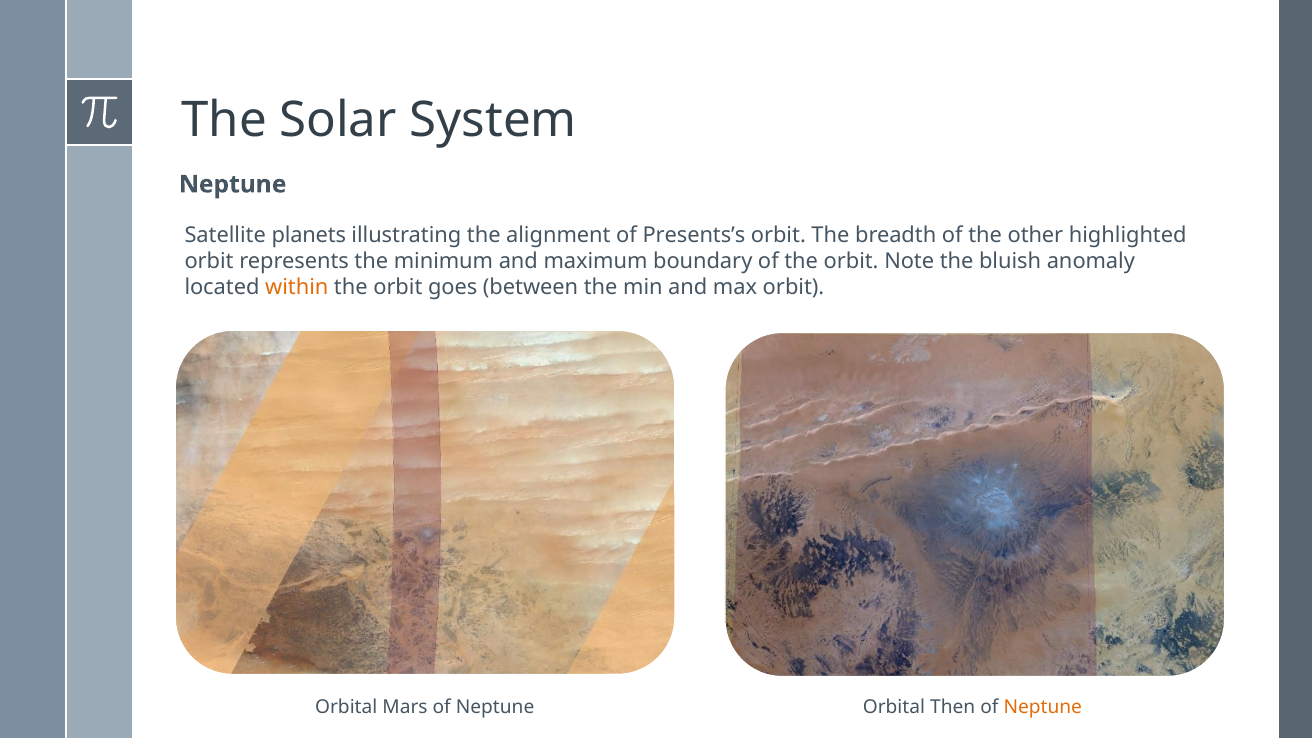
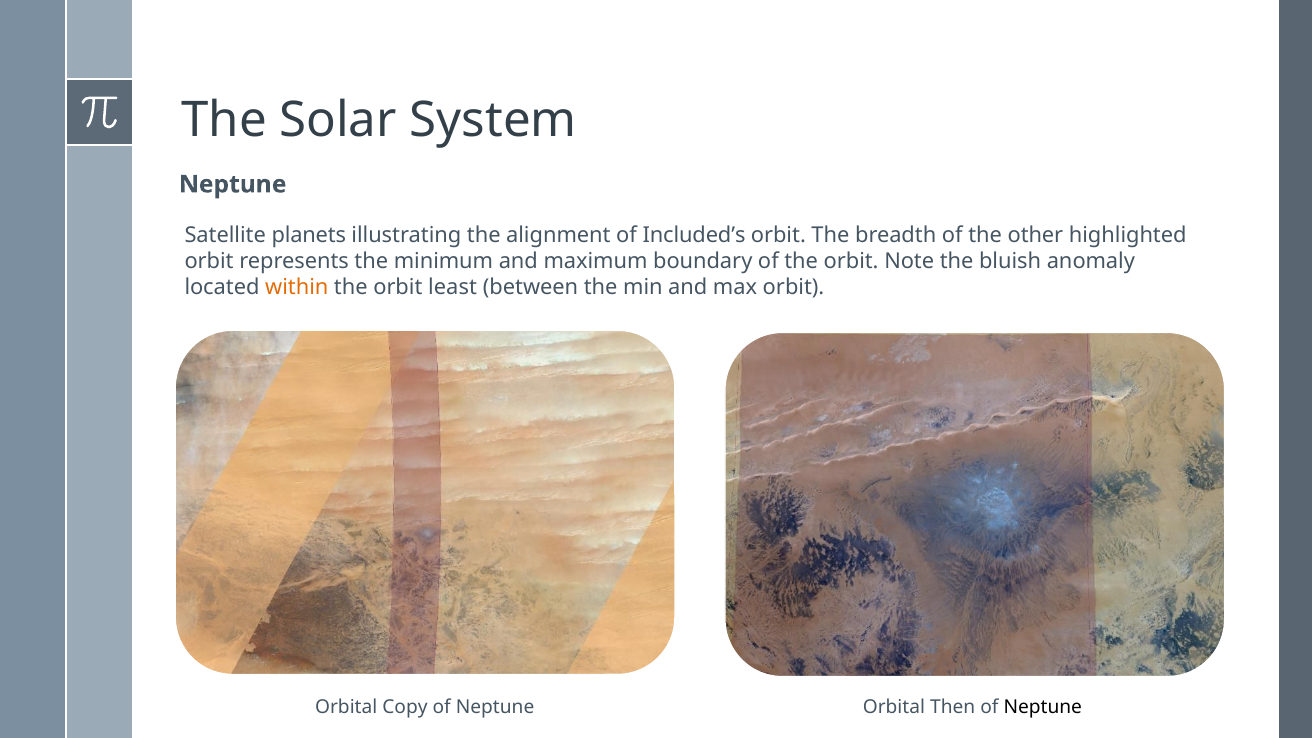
Presents’s: Presents’s -> Included’s (694, 235)
goes: goes -> least (453, 288)
Mars: Mars -> Copy (405, 708)
Neptune colour: orange -> black (1043, 708)
